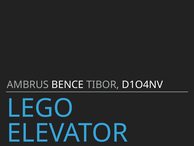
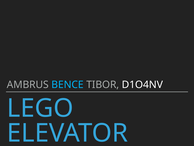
BENCE colour: white -> light blue (68, 84)
